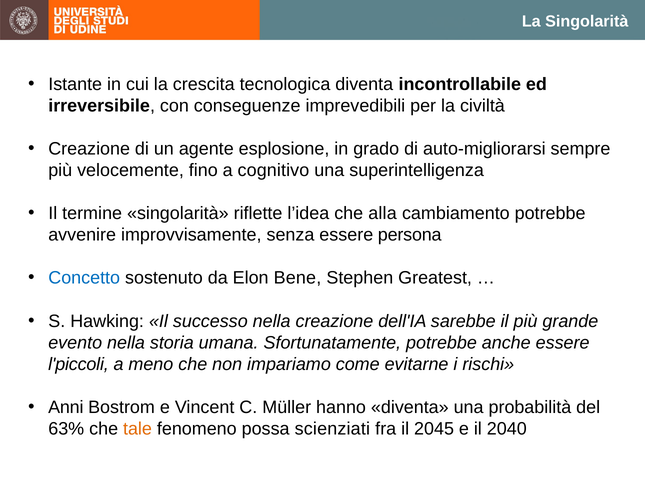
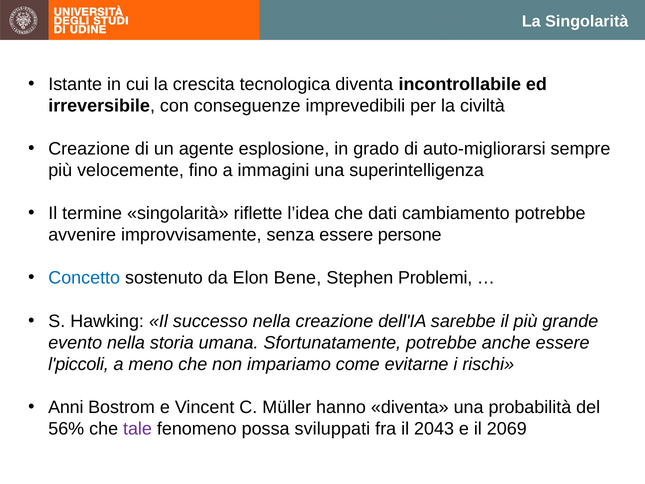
cognitivo: cognitivo -> immagini (274, 170)
alla: alla -> dati (383, 213)
persona: persona -> persone (410, 235)
Greatest: Greatest -> Problemi (435, 278)
63%: 63% -> 56% (66, 428)
tale colour: orange -> purple (137, 428)
scienziati: scienziati -> sviluppati (332, 428)
2045: 2045 -> 2043 (434, 428)
2040: 2040 -> 2069 (507, 428)
